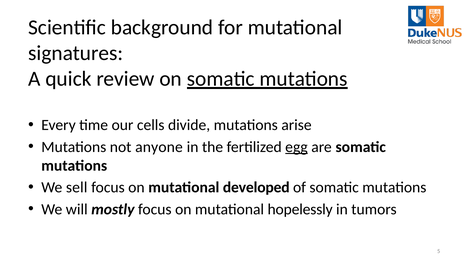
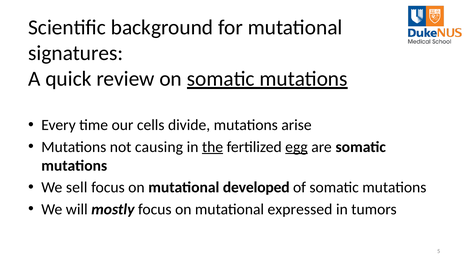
anyone: anyone -> causing (159, 147)
the underline: none -> present (213, 147)
hopelessly: hopelessly -> expressed (300, 209)
